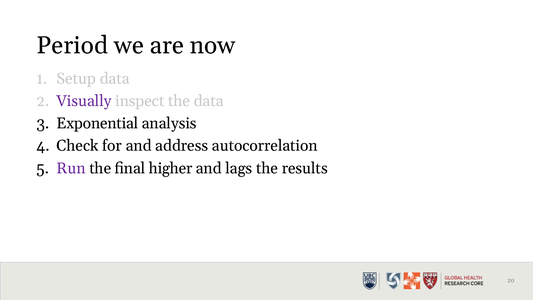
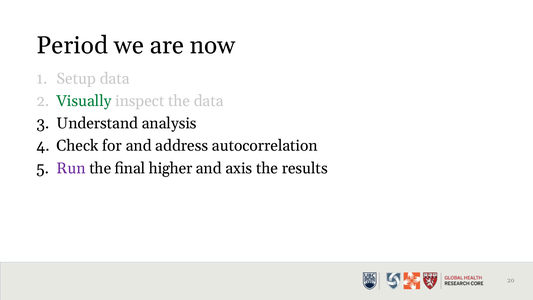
Visually colour: purple -> green (84, 101)
Exponential: Exponential -> Understand (97, 123)
lags: lags -> axis (239, 168)
